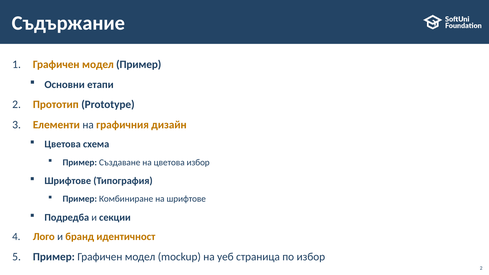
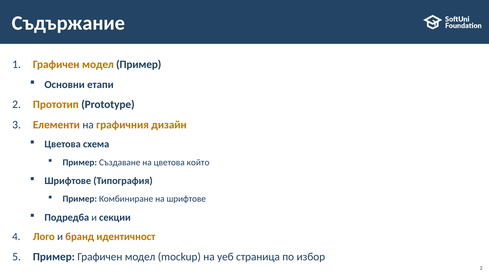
цветова избор: избор -> който (198, 162)
